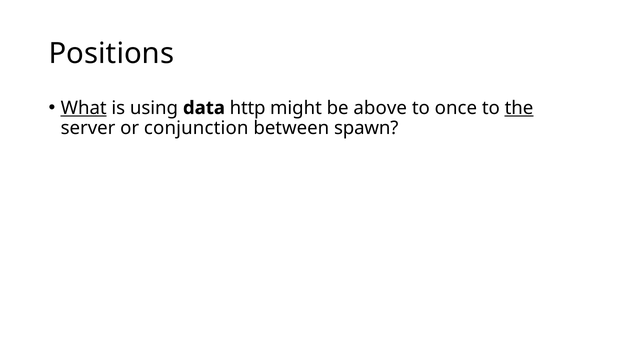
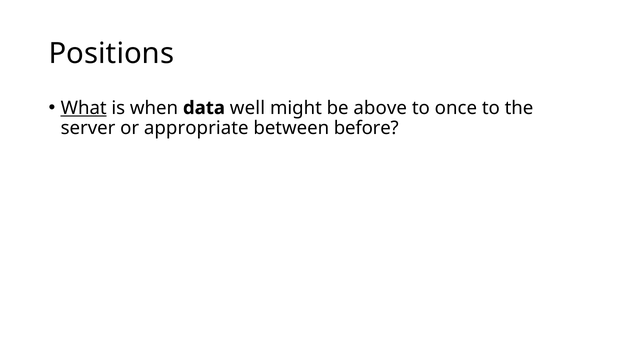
using: using -> when (154, 108)
http: http -> well (247, 108)
the underline: present -> none (519, 108)
conjunction: conjunction -> appropriate (196, 128)
spawn: spawn -> before (366, 128)
